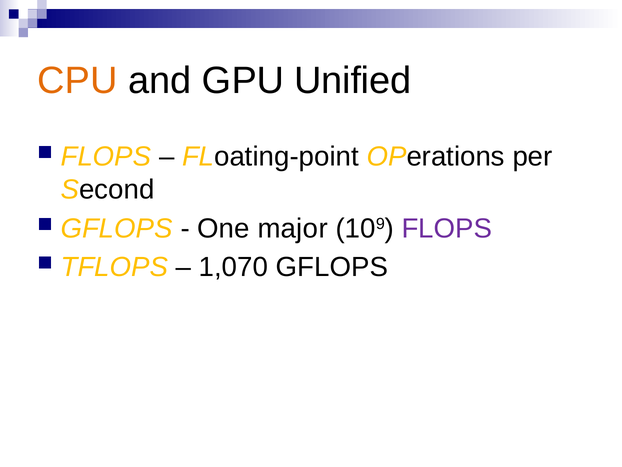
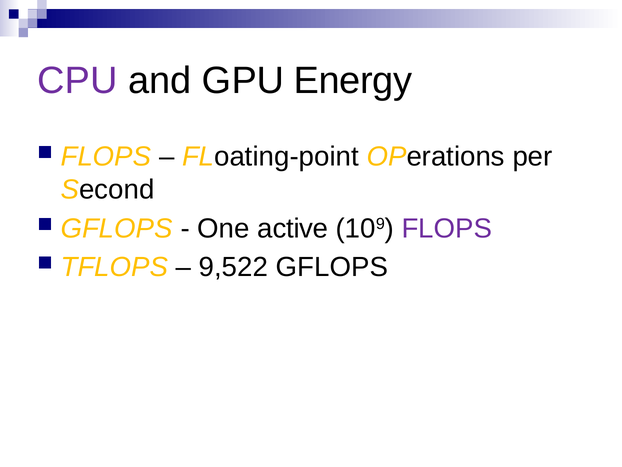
CPU colour: orange -> purple (77, 80)
Unified: Unified -> Energy (353, 80)
major: major -> active (293, 228)
1,070: 1,070 -> 9,522 (234, 267)
